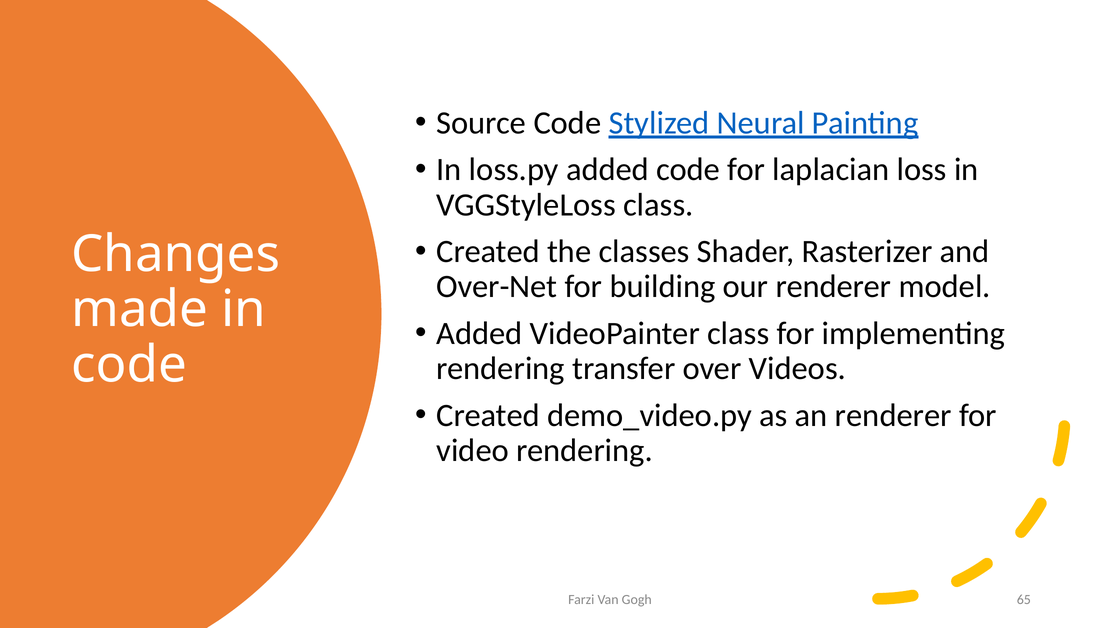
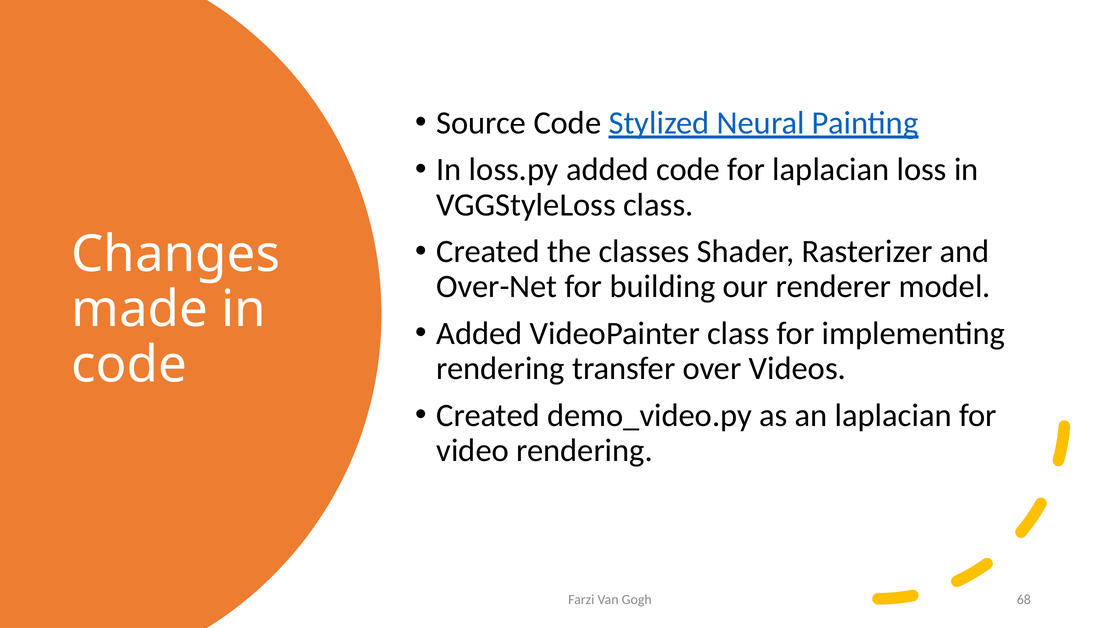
an renderer: renderer -> laplacian (893, 415)
65: 65 -> 68 (1024, 599)
